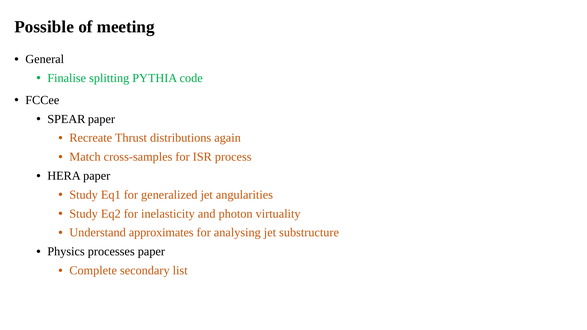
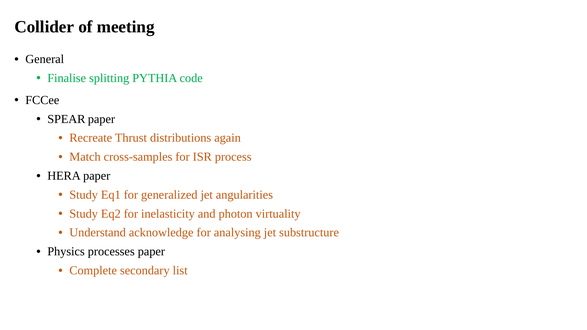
Possible: Possible -> Collider (44, 27)
approximates: approximates -> acknowledge (161, 233)
